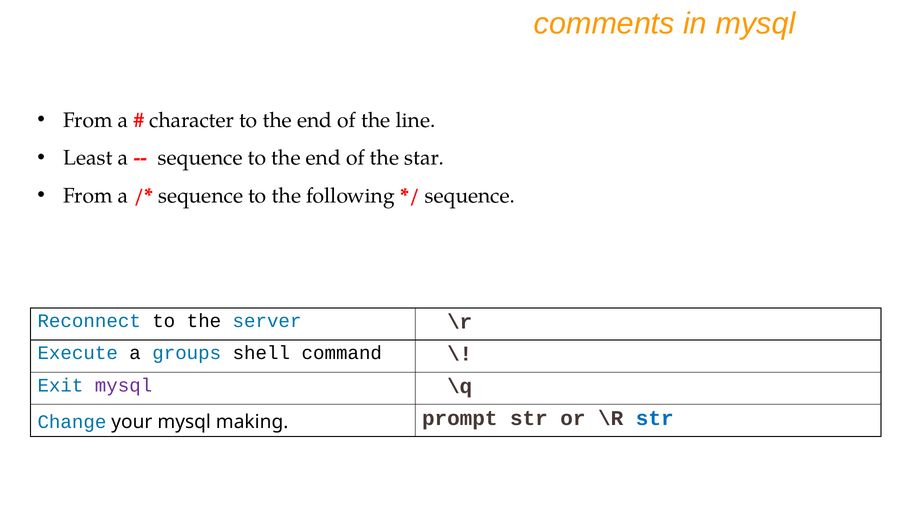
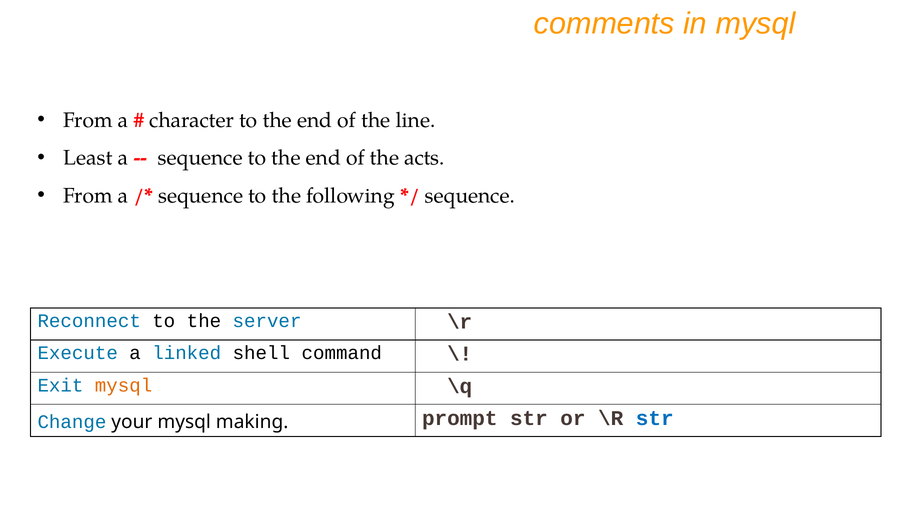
star: star -> acts (424, 158)
groups: groups -> linked (187, 353)
mysql colour: purple -> orange (124, 385)
